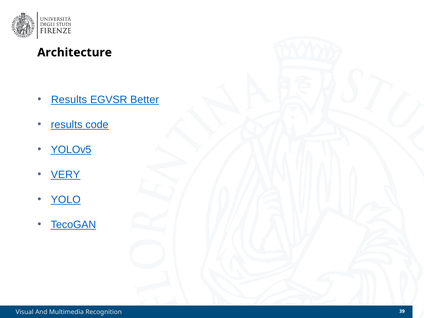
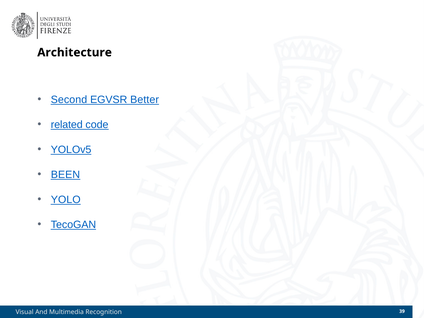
Results: Results -> Second (69, 100)
results: results -> related (67, 125)
VERY: VERY -> BEEN (65, 175)
